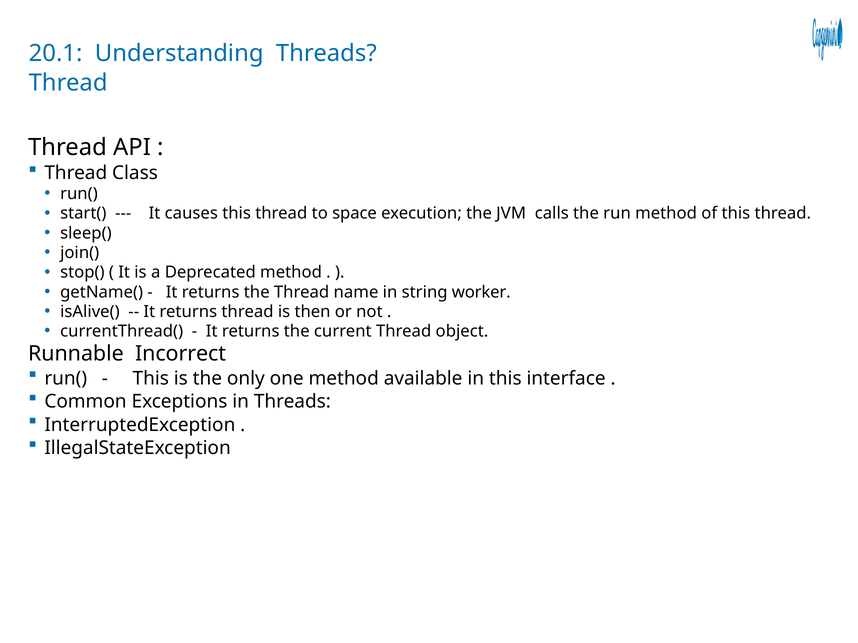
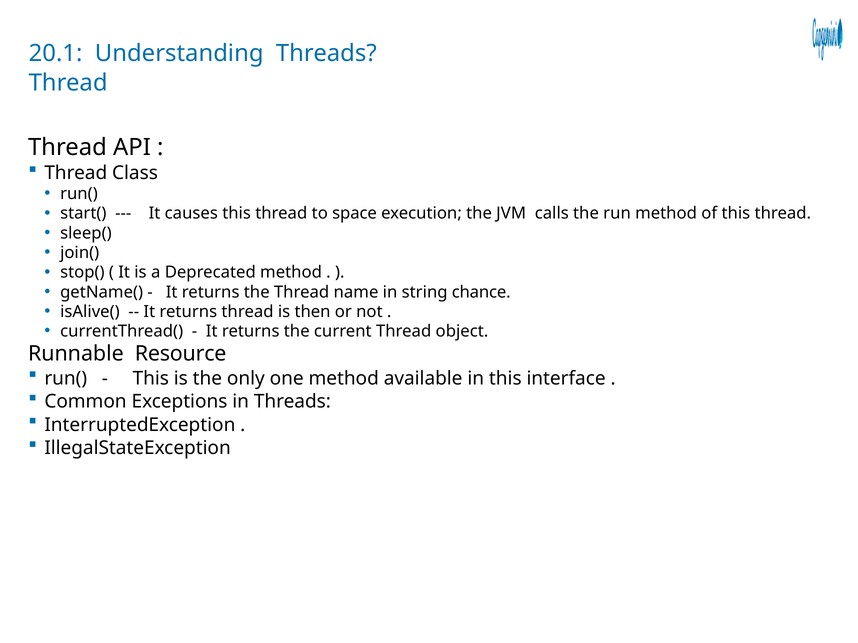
worker: worker -> chance (481, 292)
Incorrect: Incorrect -> Resource (181, 354)
